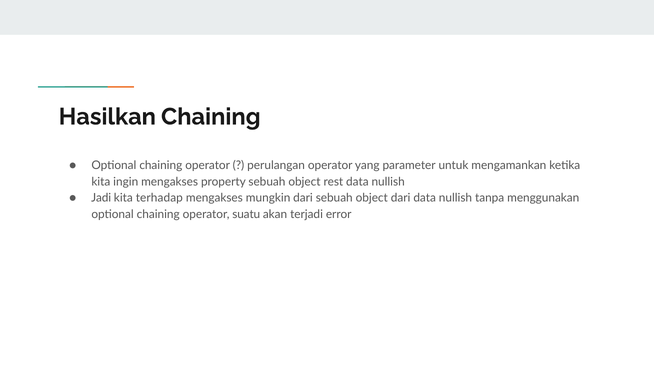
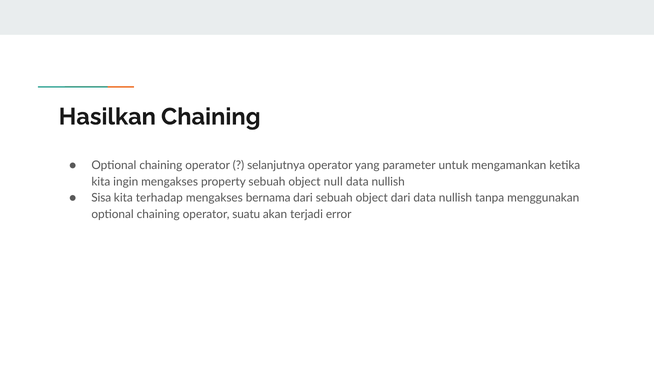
perulangan: perulangan -> selanjutnya (276, 165)
rest: rest -> null (333, 182)
Jadi: Jadi -> Sisa (101, 198)
mungkin: mungkin -> bernama (268, 198)
